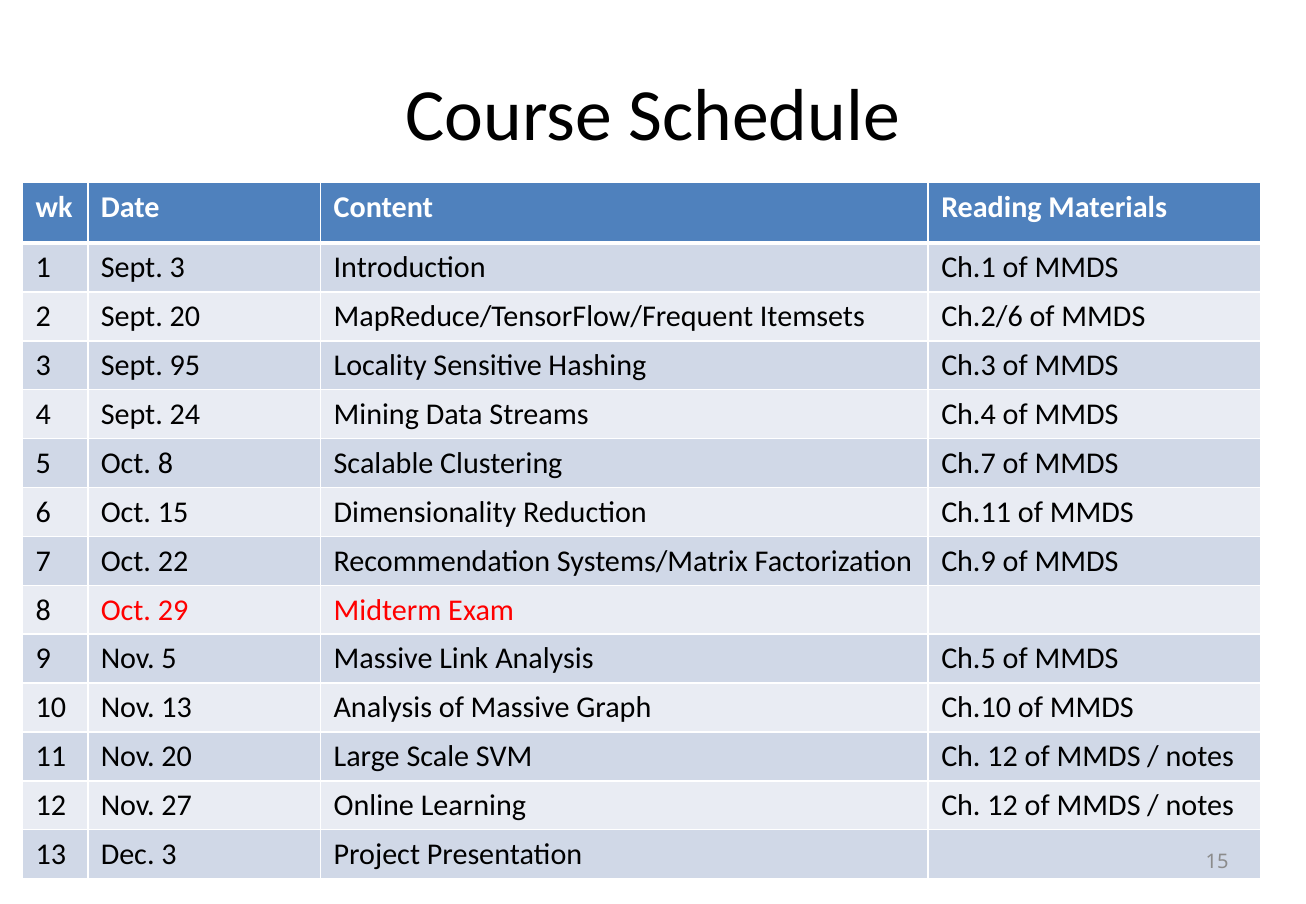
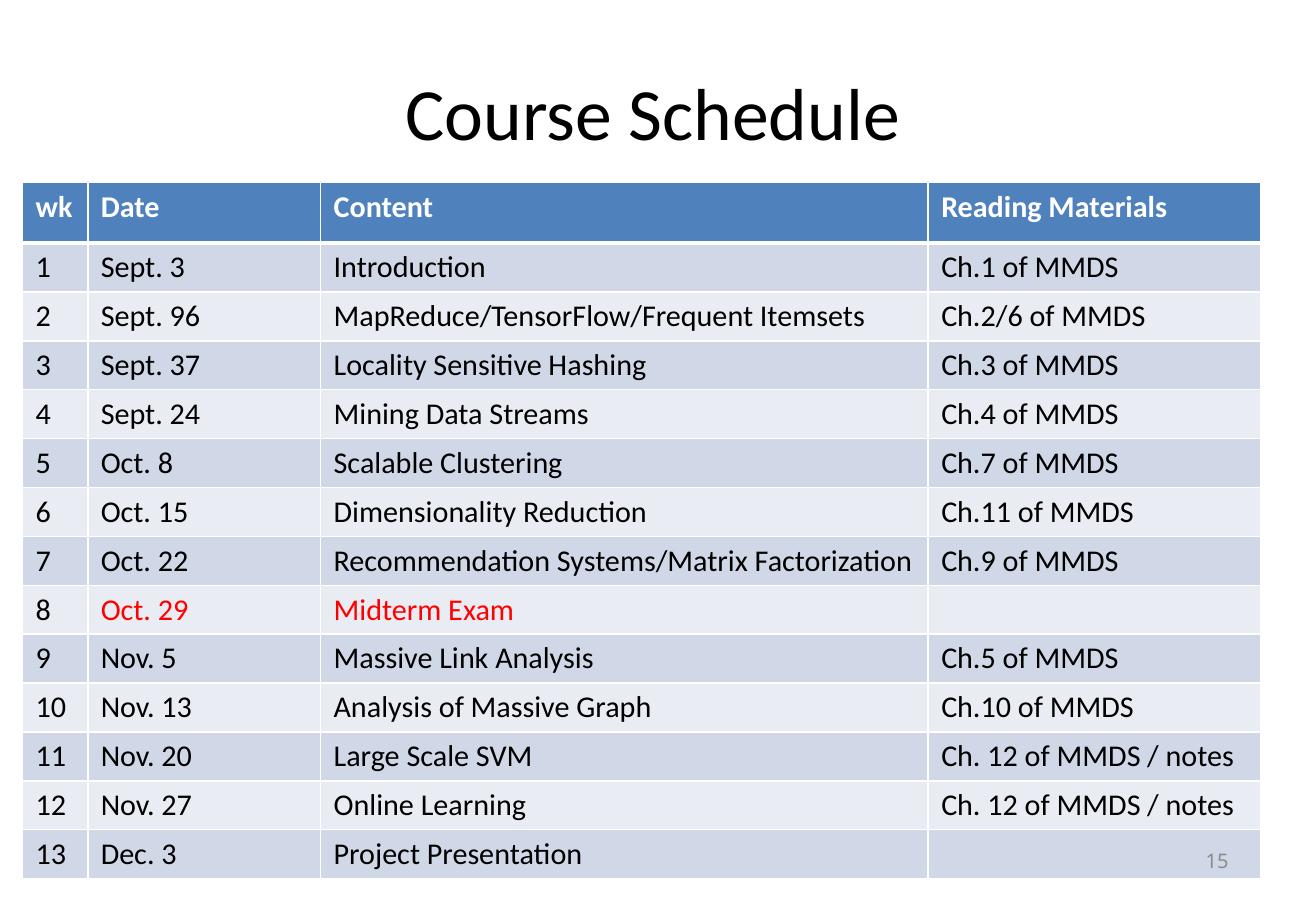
Sept 20: 20 -> 96 (185, 317)
95: 95 -> 37 (185, 366)
